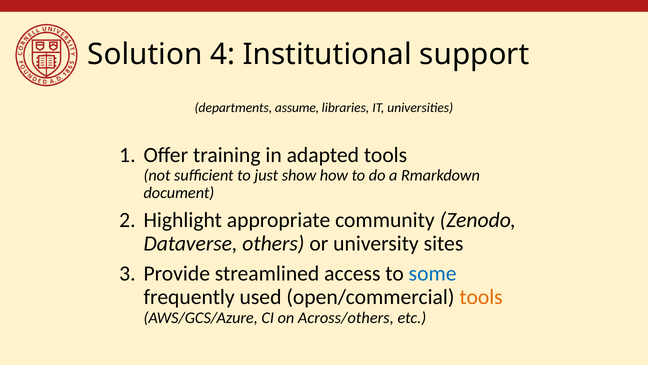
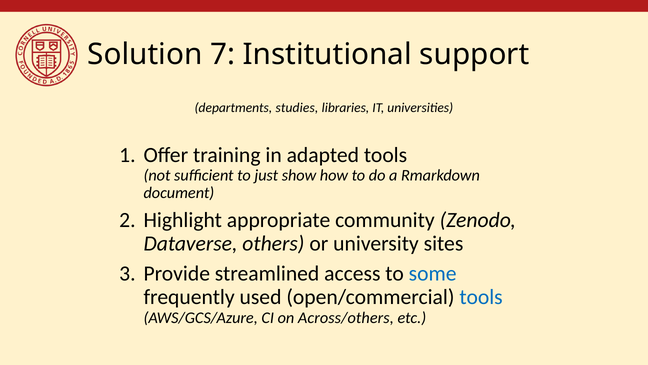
4: 4 -> 7 (223, 54)
assume: assume -> studies (297, 108)
tools colour: orange -> blue (481, 297)
